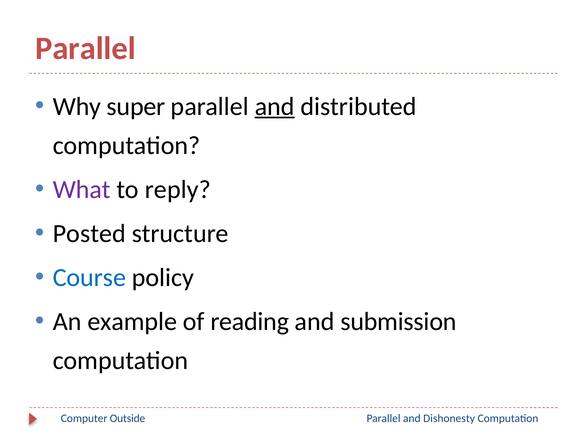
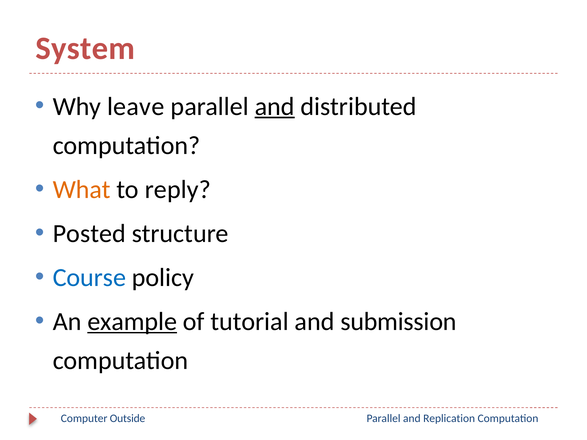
Parallel: Parallel -> System (85, 48)
super: super -> leave (136, 106)
What colour: purple -> orange (82, 190)
example underline: none -> present (132, 322)
reading: reading -> tutorial (250, 322)
Dishonesty: Dishonesty -> Replication (449, 419)
